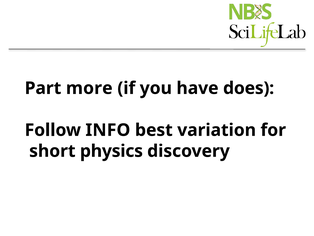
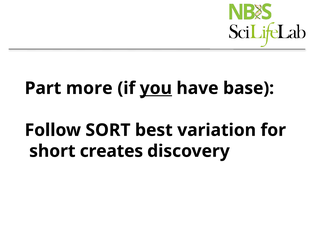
you underline: none -> present (156, 88)
does: does -> base (249, 88)
INFO: INFO -> SORT (108, 130)
physics: physics -> creates (111, 151)
